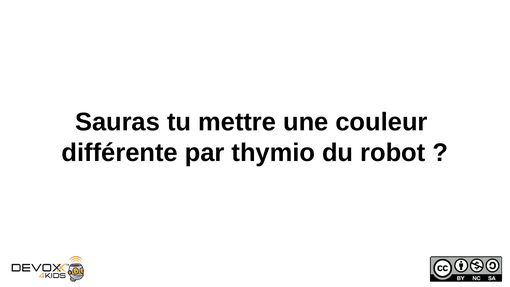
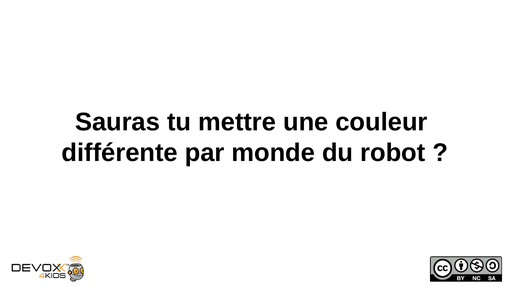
thymio: thymio -> monde (273, 153)
